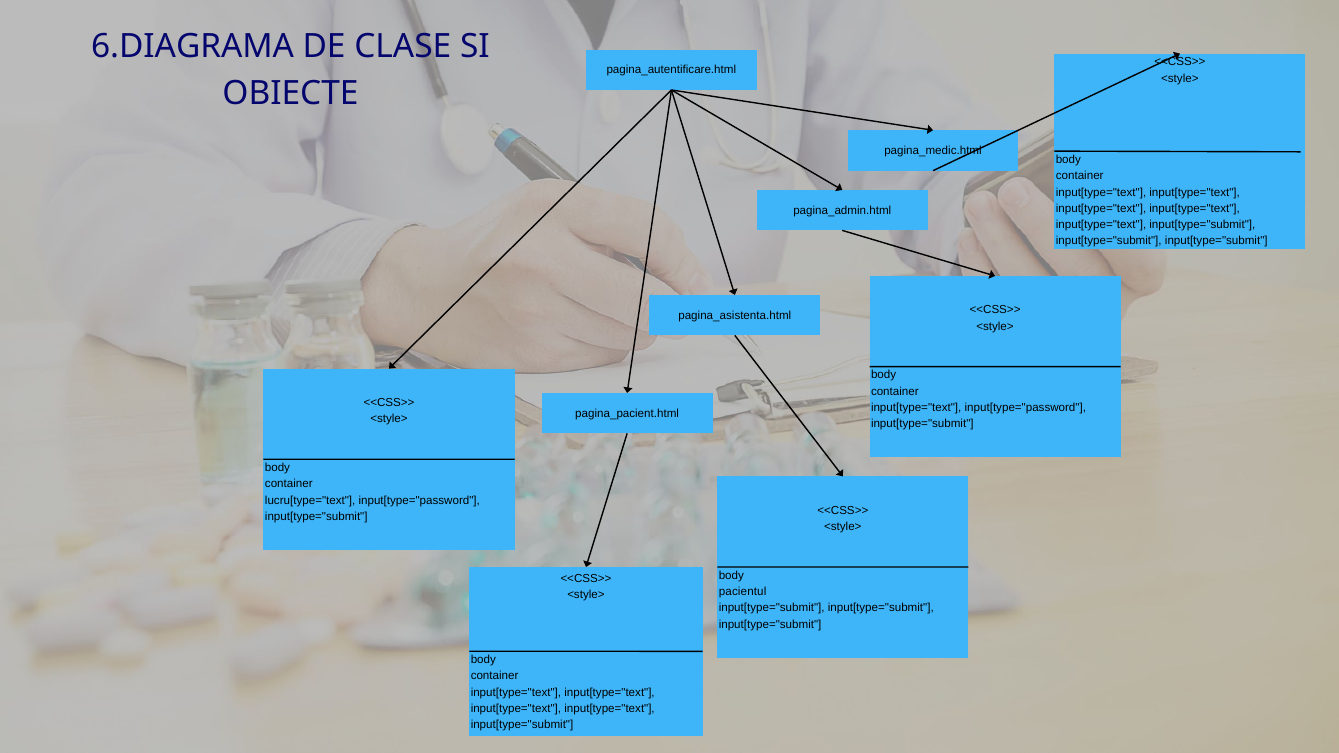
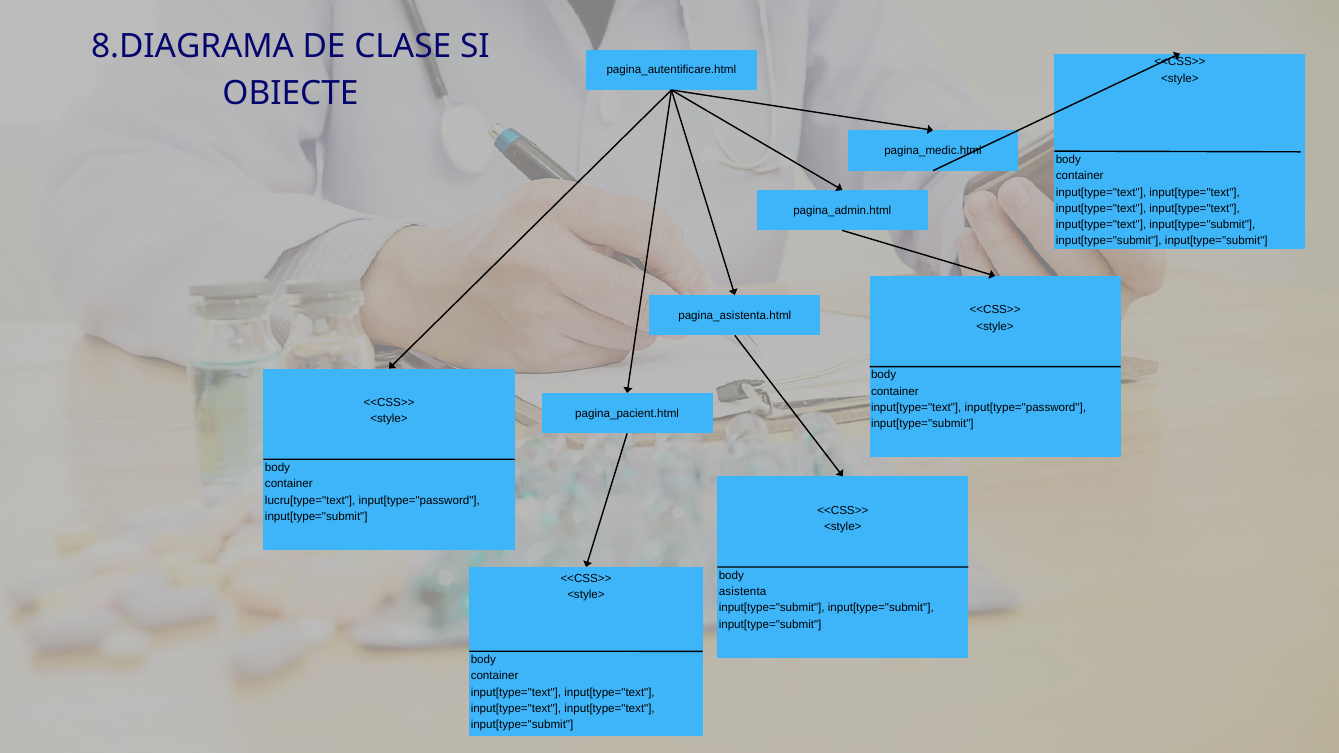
6.DIAGRAMA: 6.DIAGRAMA -> 8.DIAGRAMA (193, 47)
pacientul: pacientul -> asistenta (743, 592)
